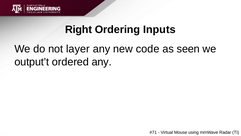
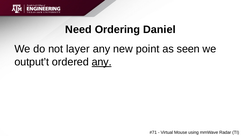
Right: Right -> Need (78, 29)
Inputs: Inputs -> Daniel (159, 29)
code: code -> point (148, 49)
any underline: none -> present (102, 62)
